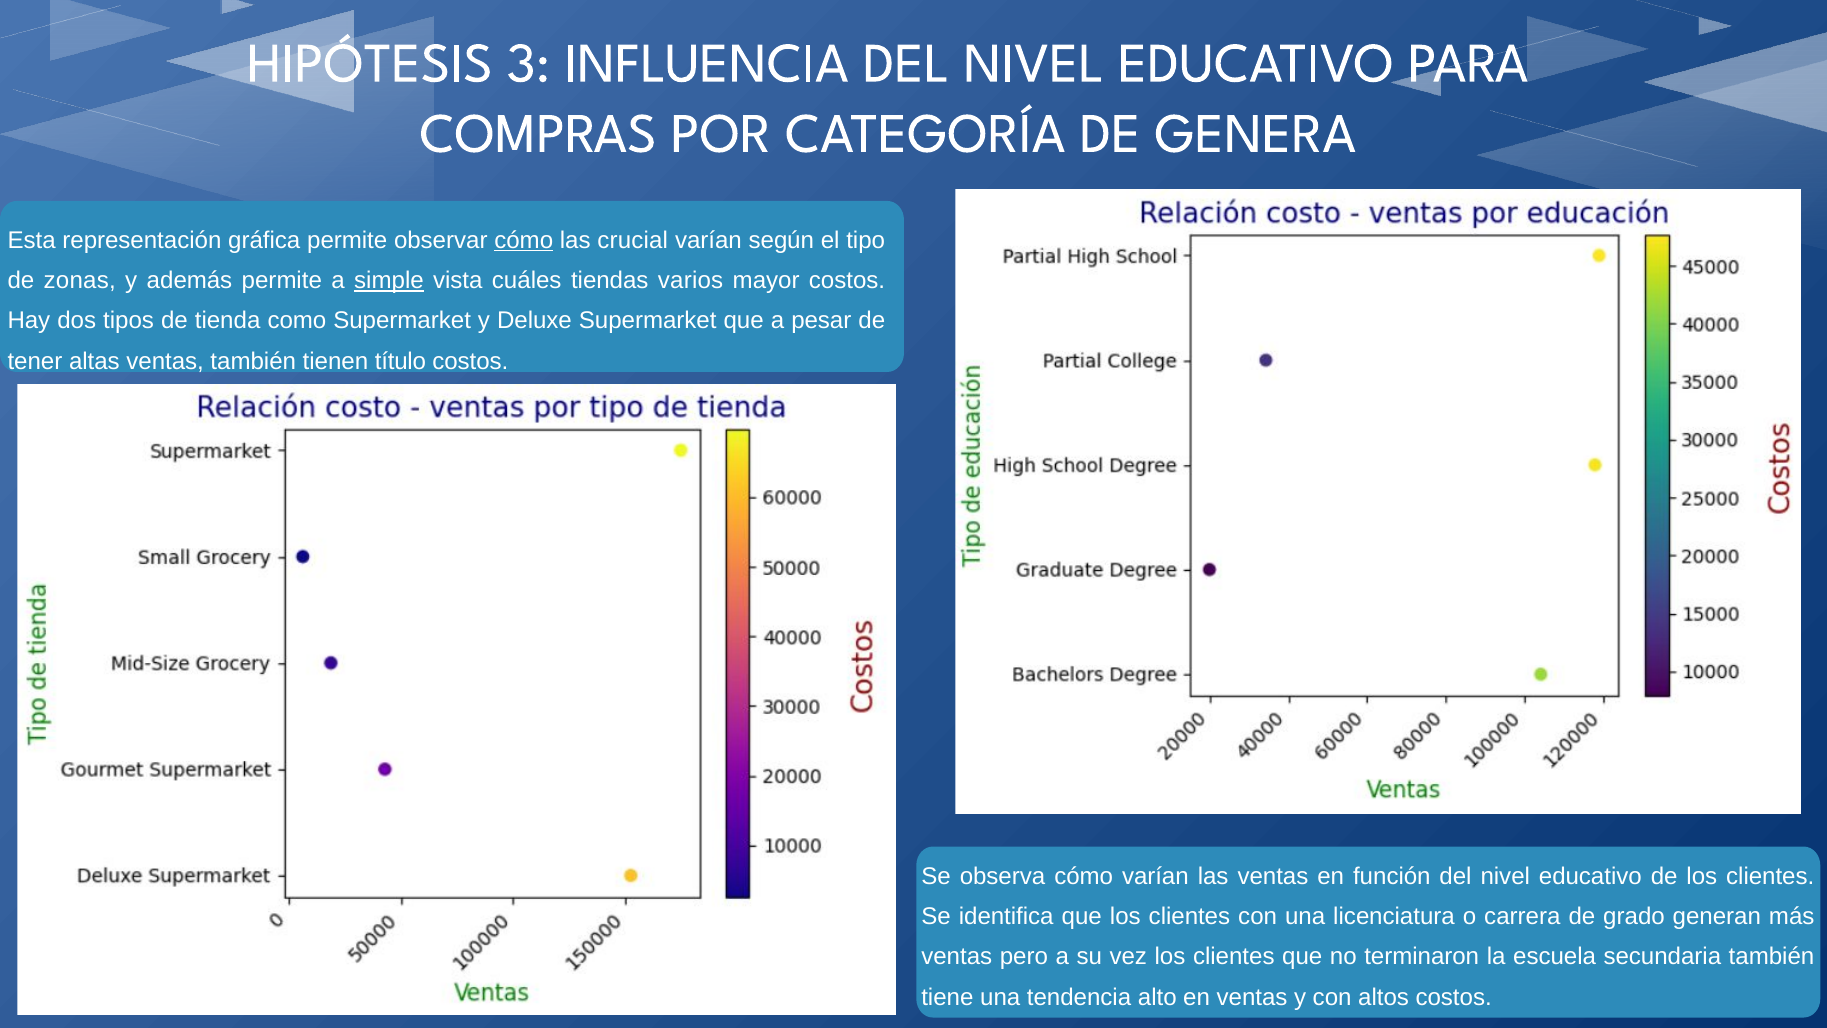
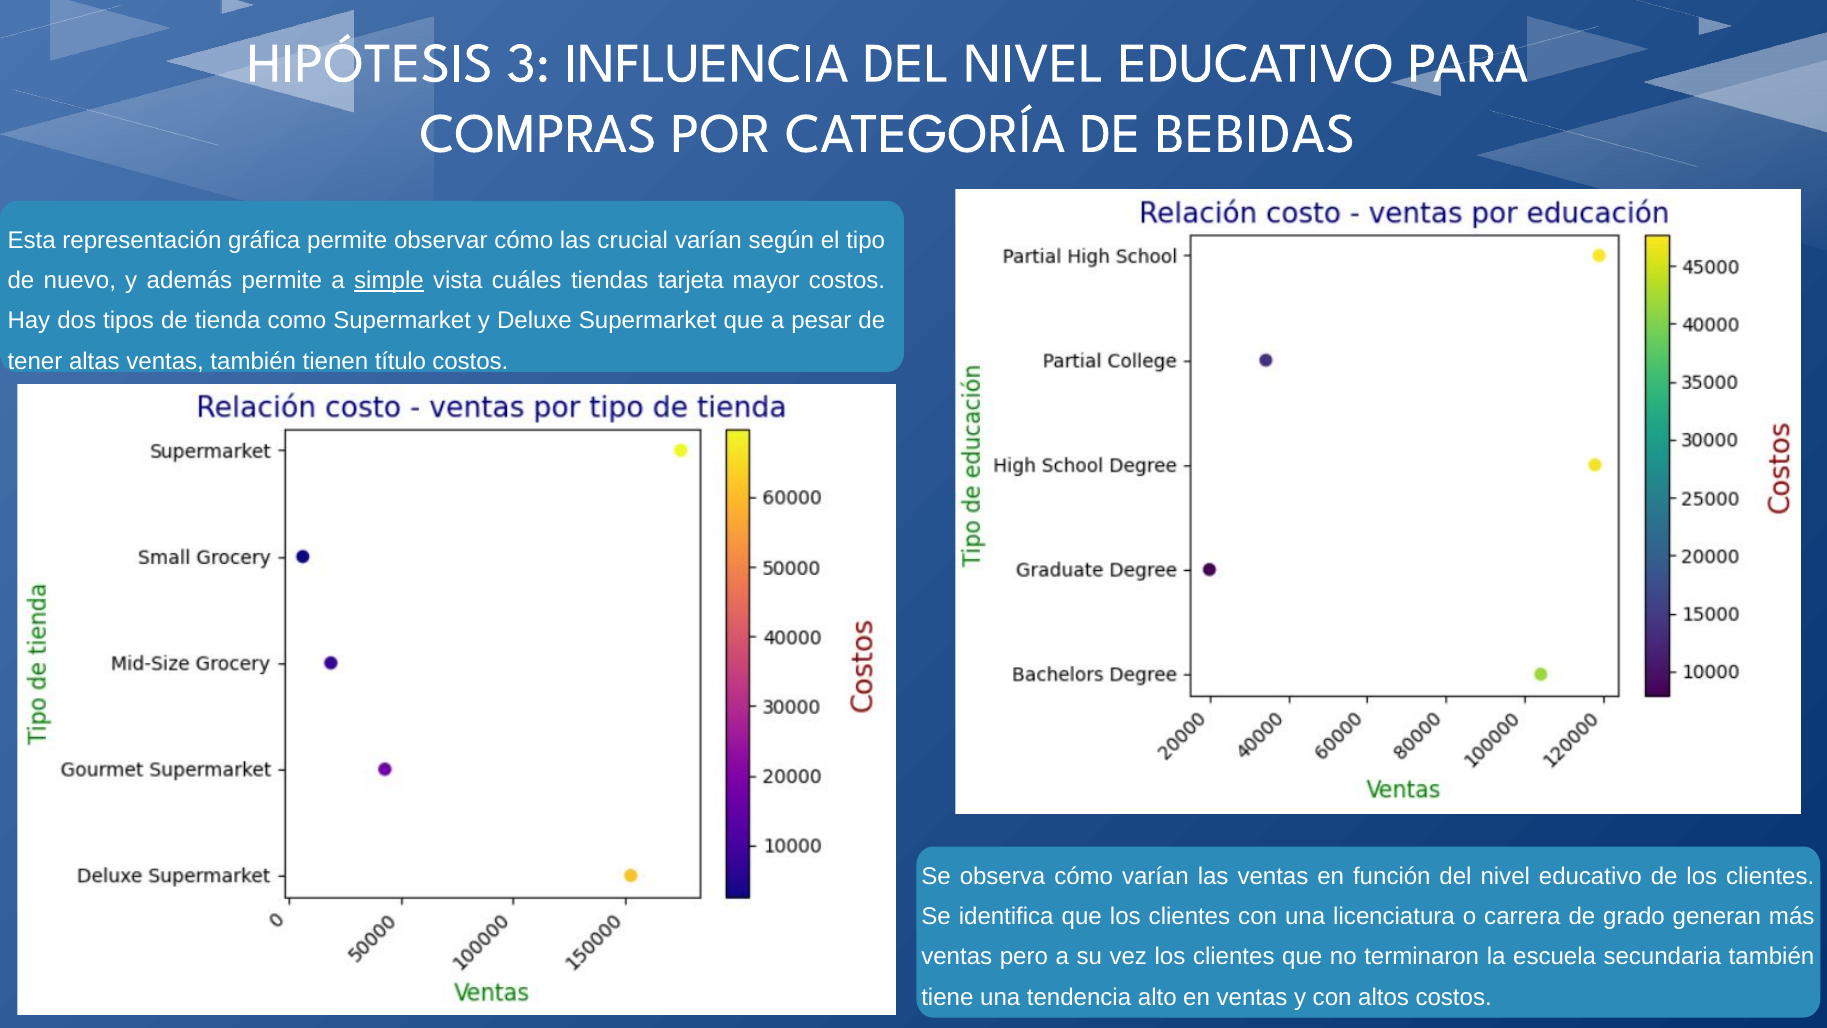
GENERA: GENERA -> BEBIDAS (1255, 133)
cómo underline: present -> none (524, 240)
zonas: zonas -> nuevo (80, 280)
varios: varios -> tarjeta (691, 280)
